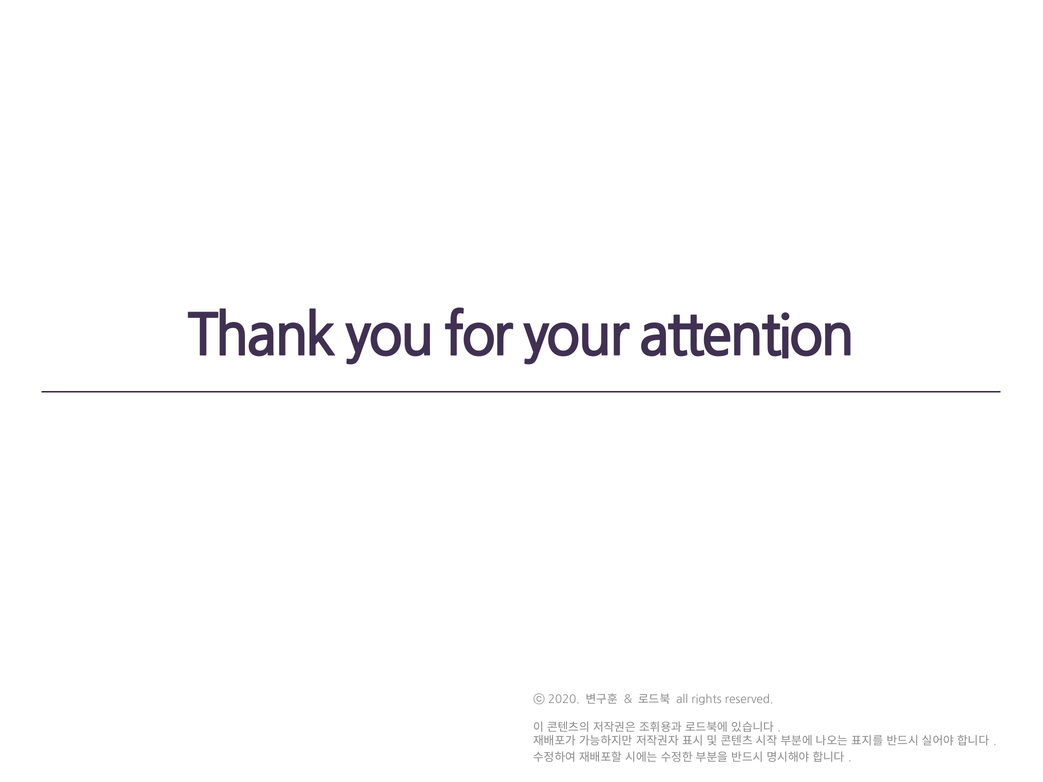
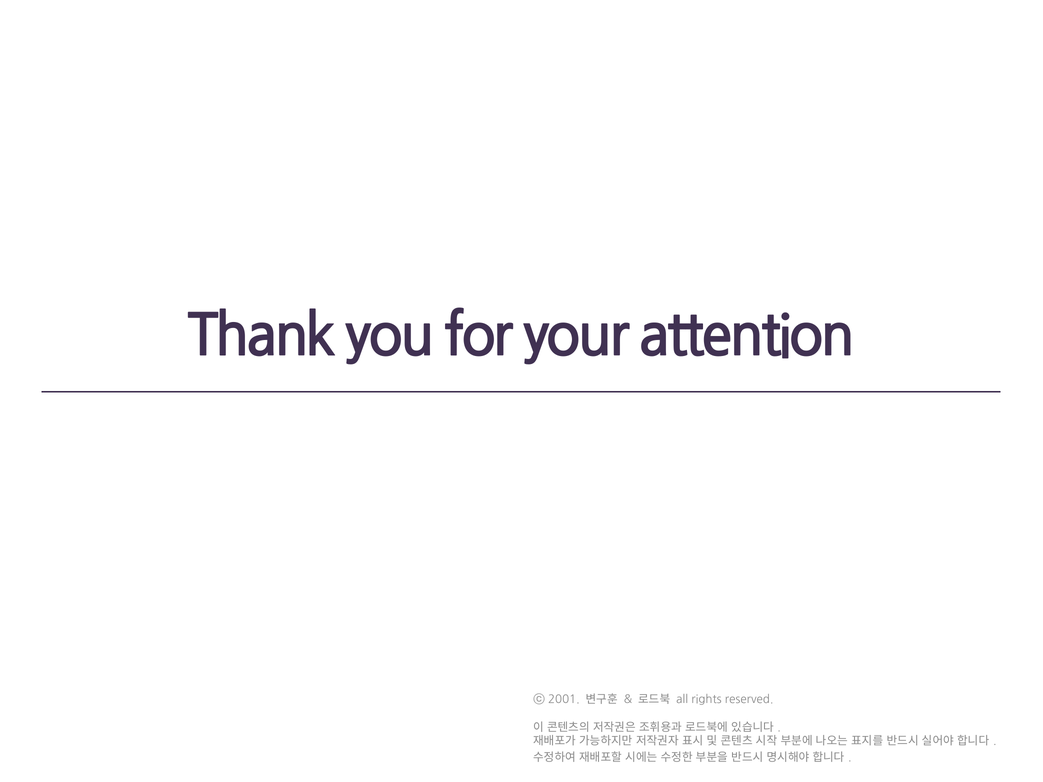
2020: 2020 -> 2001 (564, 700)
